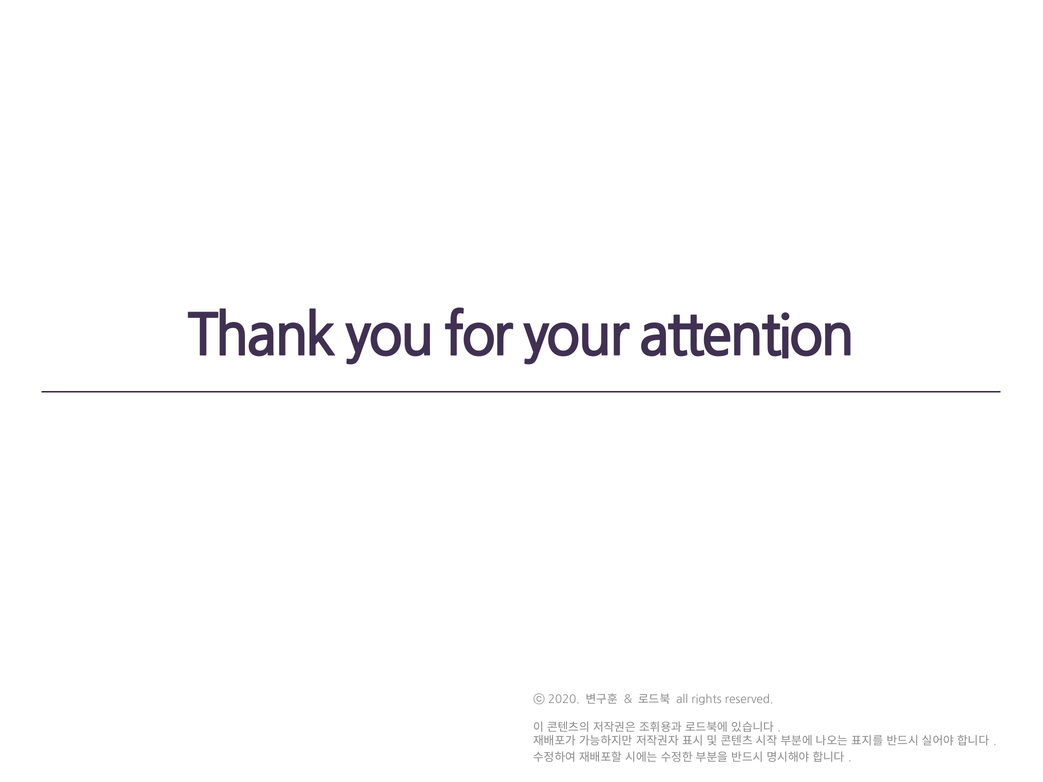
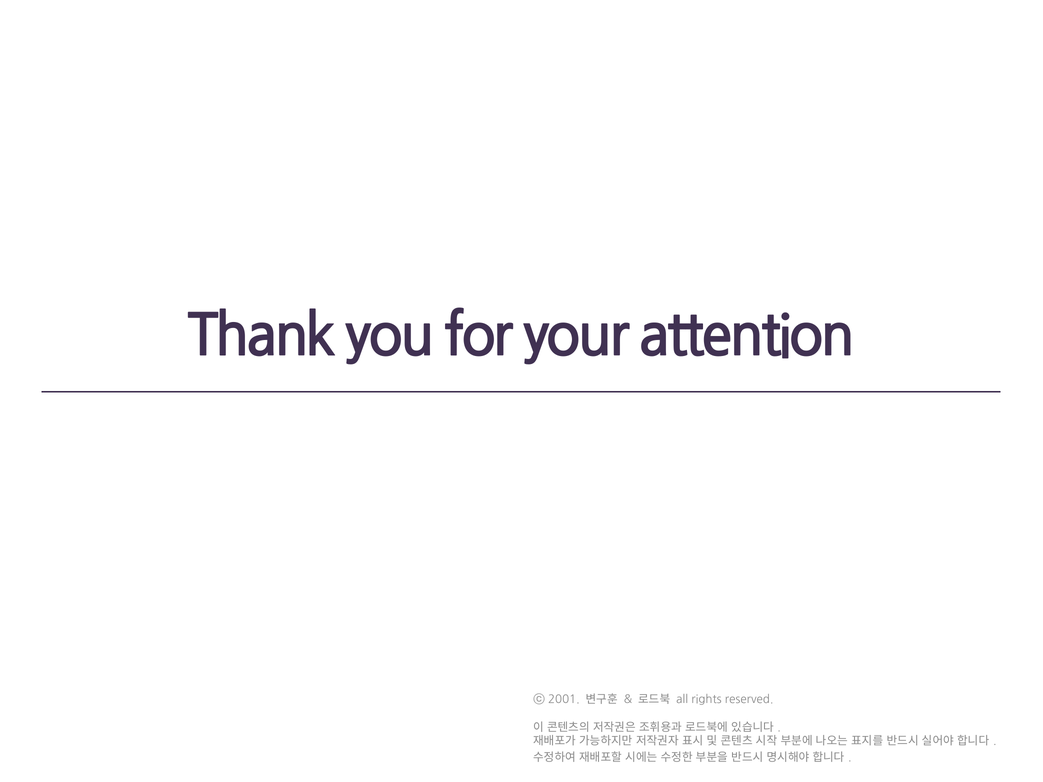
2020: 2020 -> 2001 (564, 700)
